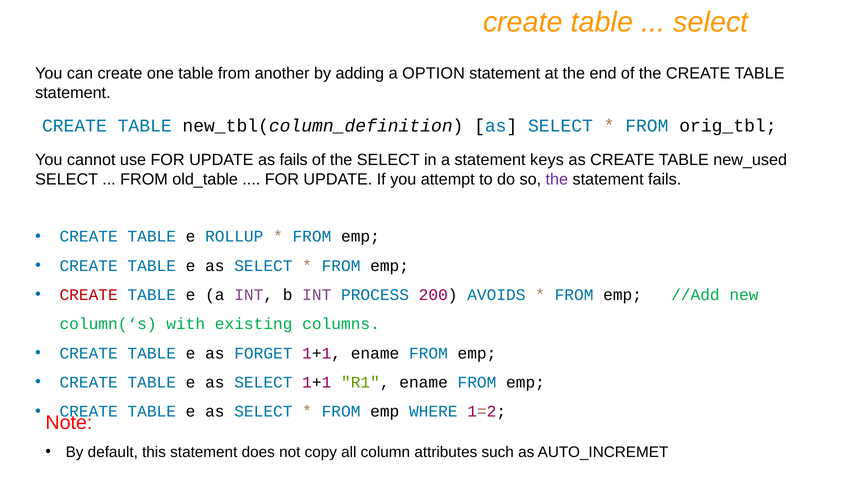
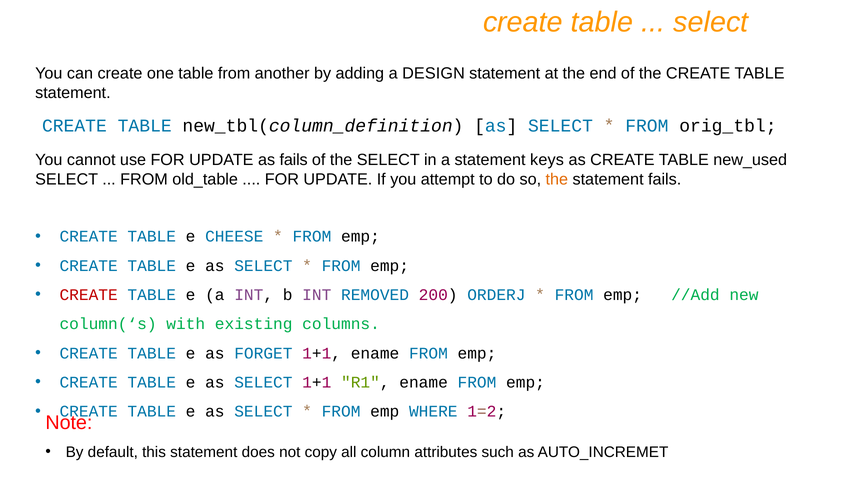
OPTION: OPTION -> DESIGN (434, 73)
the colour: purple -> orange (557, 179)
ROLLUP: ROLLUP -> CHEESE (234, 236)
PROCESS: PROCESS -> REMOVED (375, 295)
AVOIDS: AVOIDS -> ORDERJ (496, 295)
